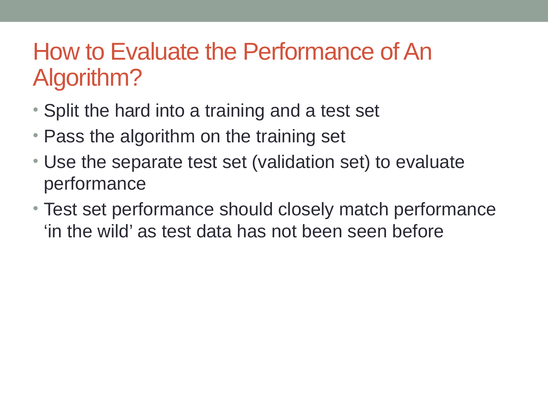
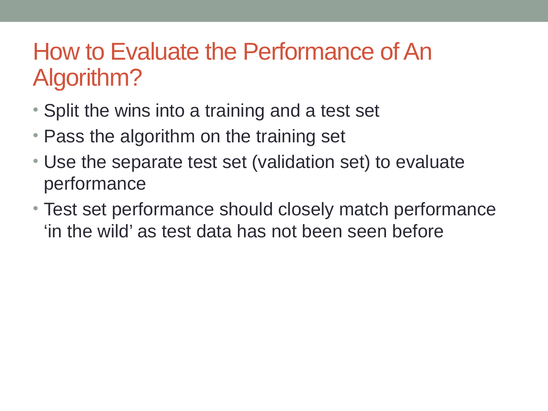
hard: hard -> wins (133, 111)
